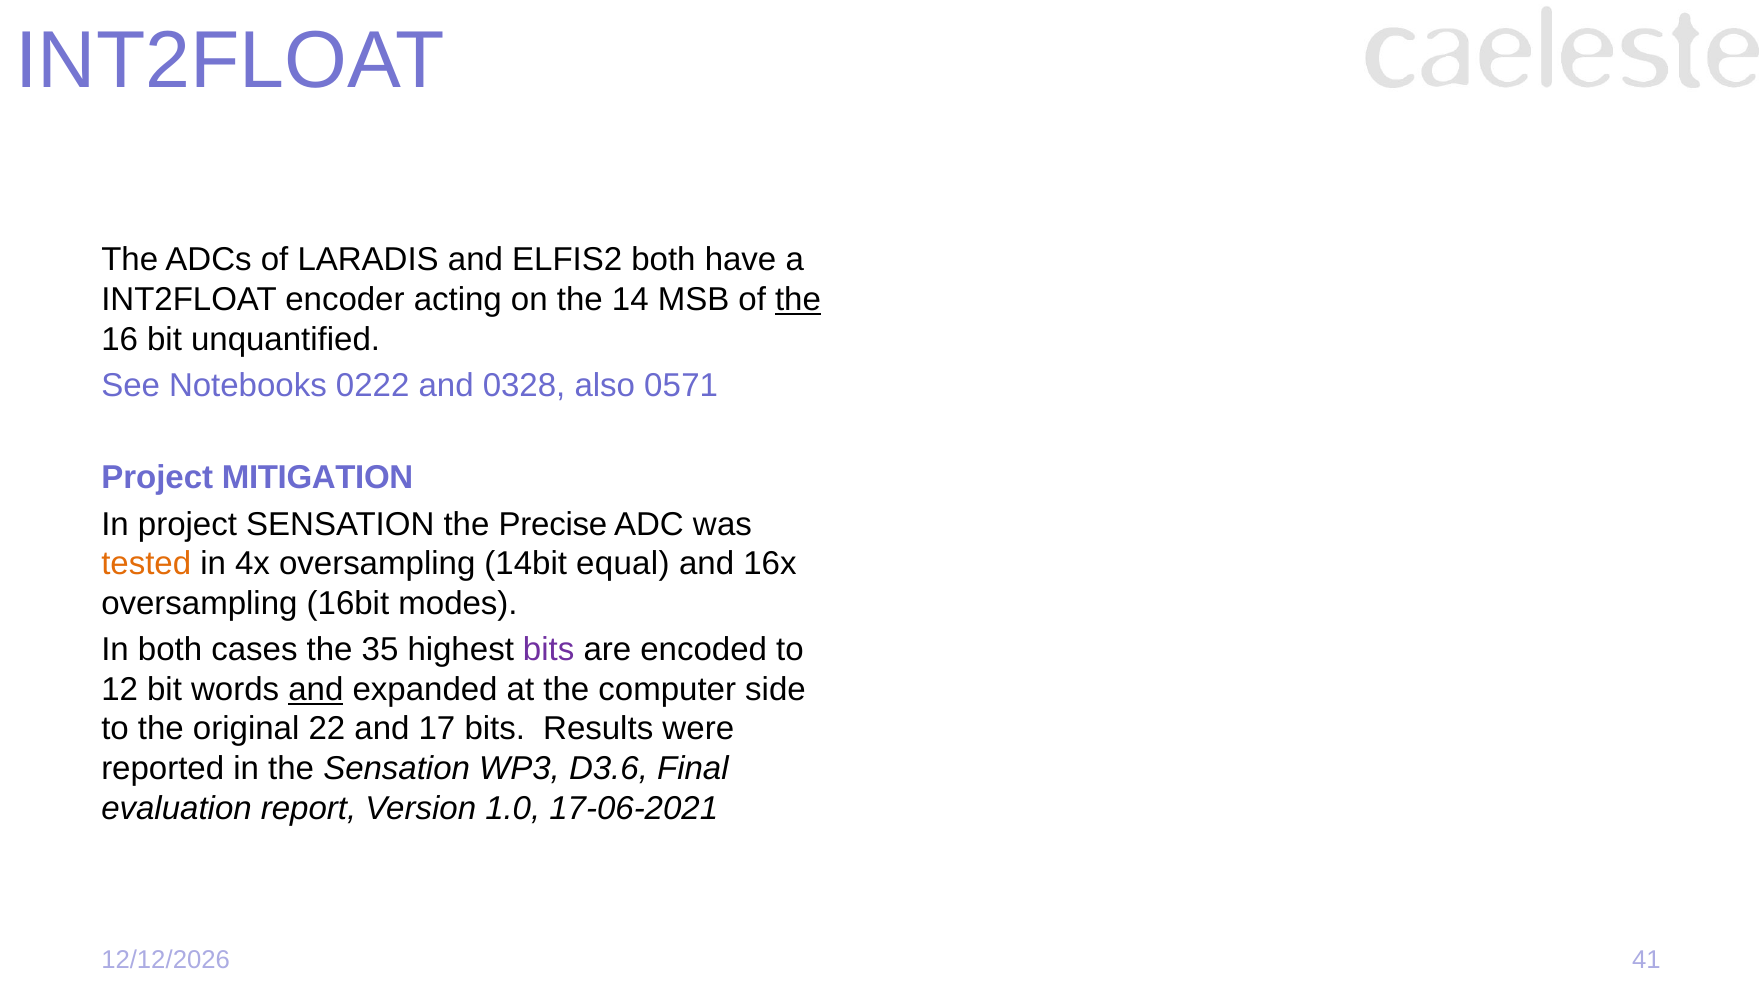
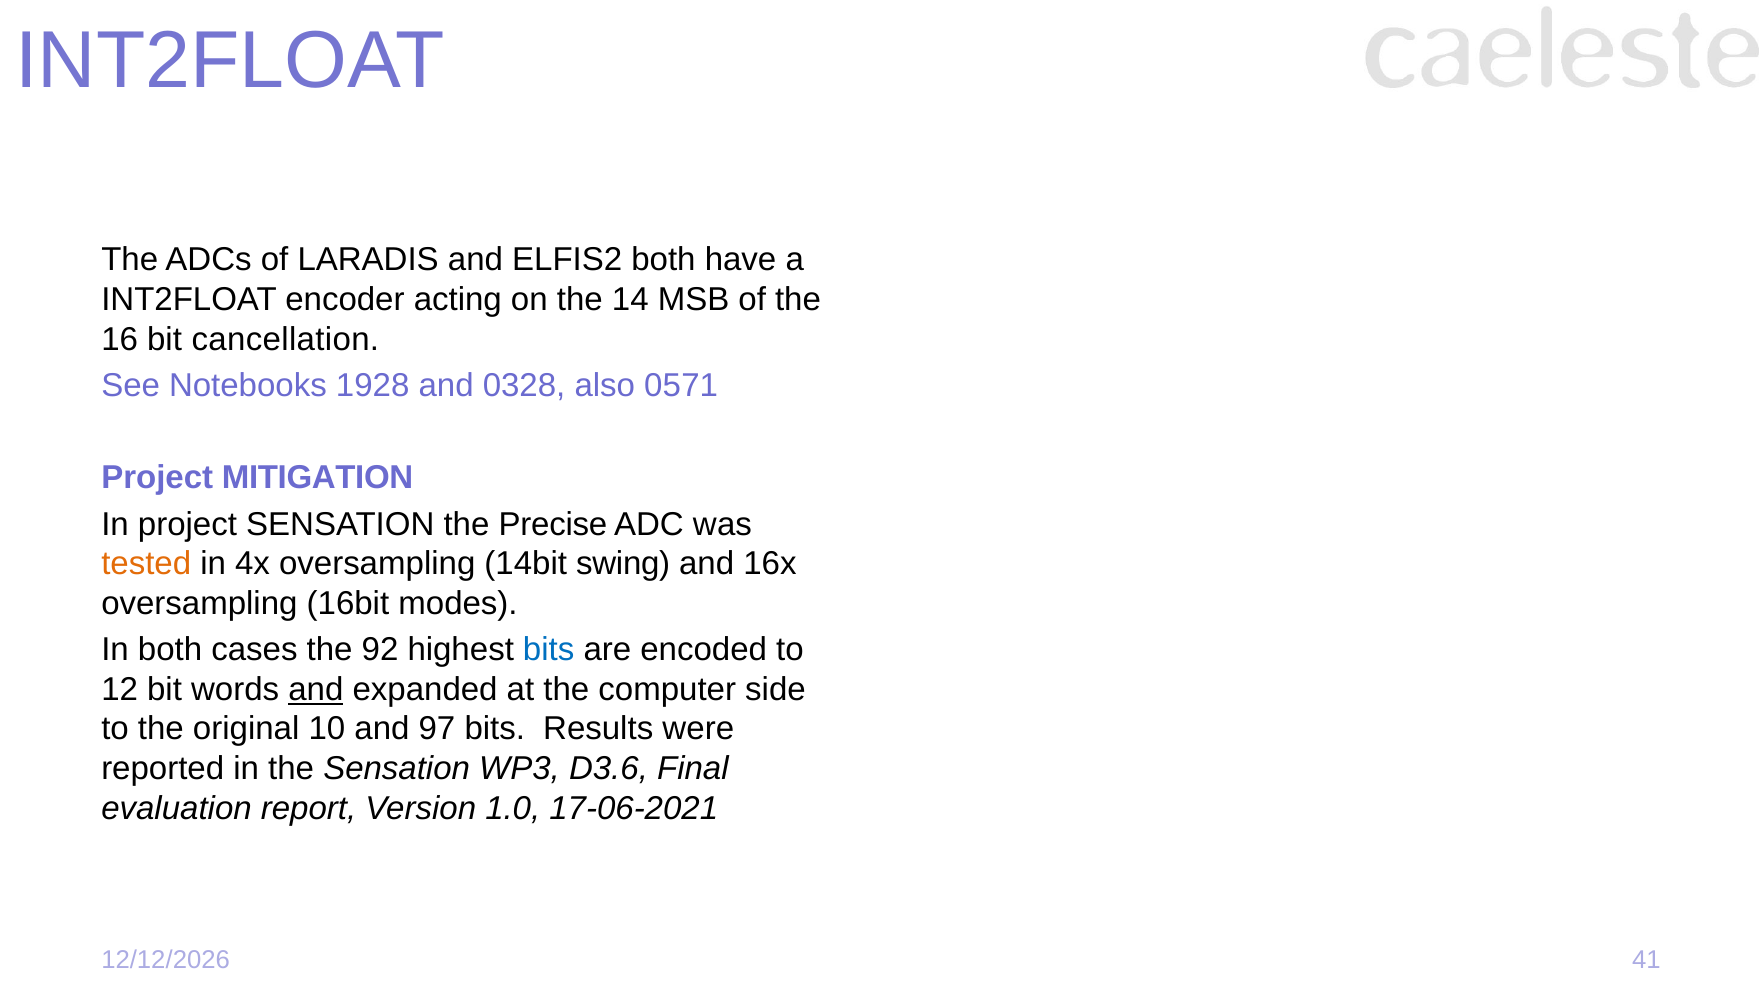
the underline: present -> none (798, 300)
unquantified: unquantified -> cancellation (285, 339)
0222: 0222 -> 1928 (373, 386)
equal: equal -> swing (623, 564)
35: 35 -> 92 (380, 650)
bits colour: purple -> blue (549, 650)
22: 22 -> 10 (327, 729)
17: 17 -> 97 (437, 729)
